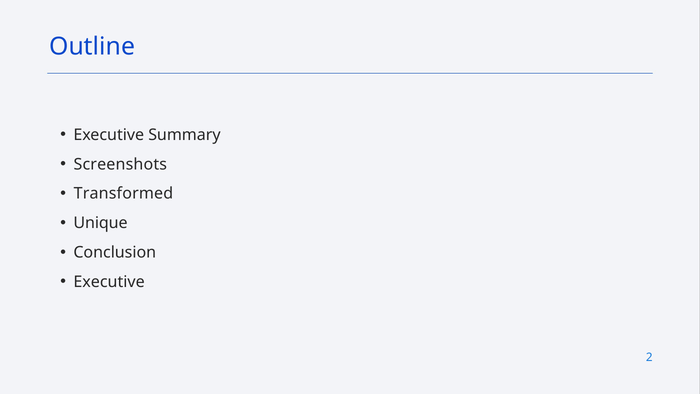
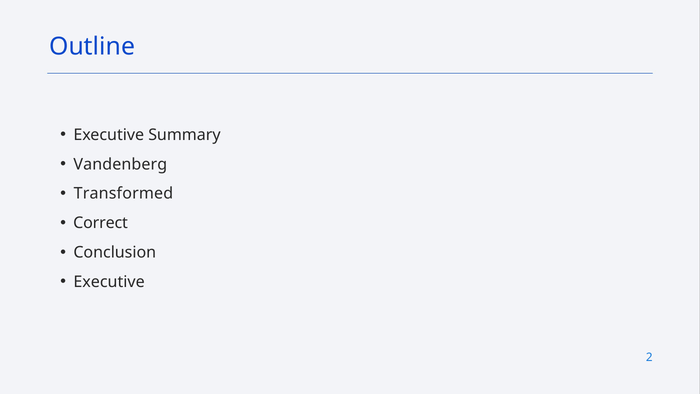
Screenshots: Screenshots -> Vandenberg (120, 164)
Unique: Unique -> Correct (101, 223)
